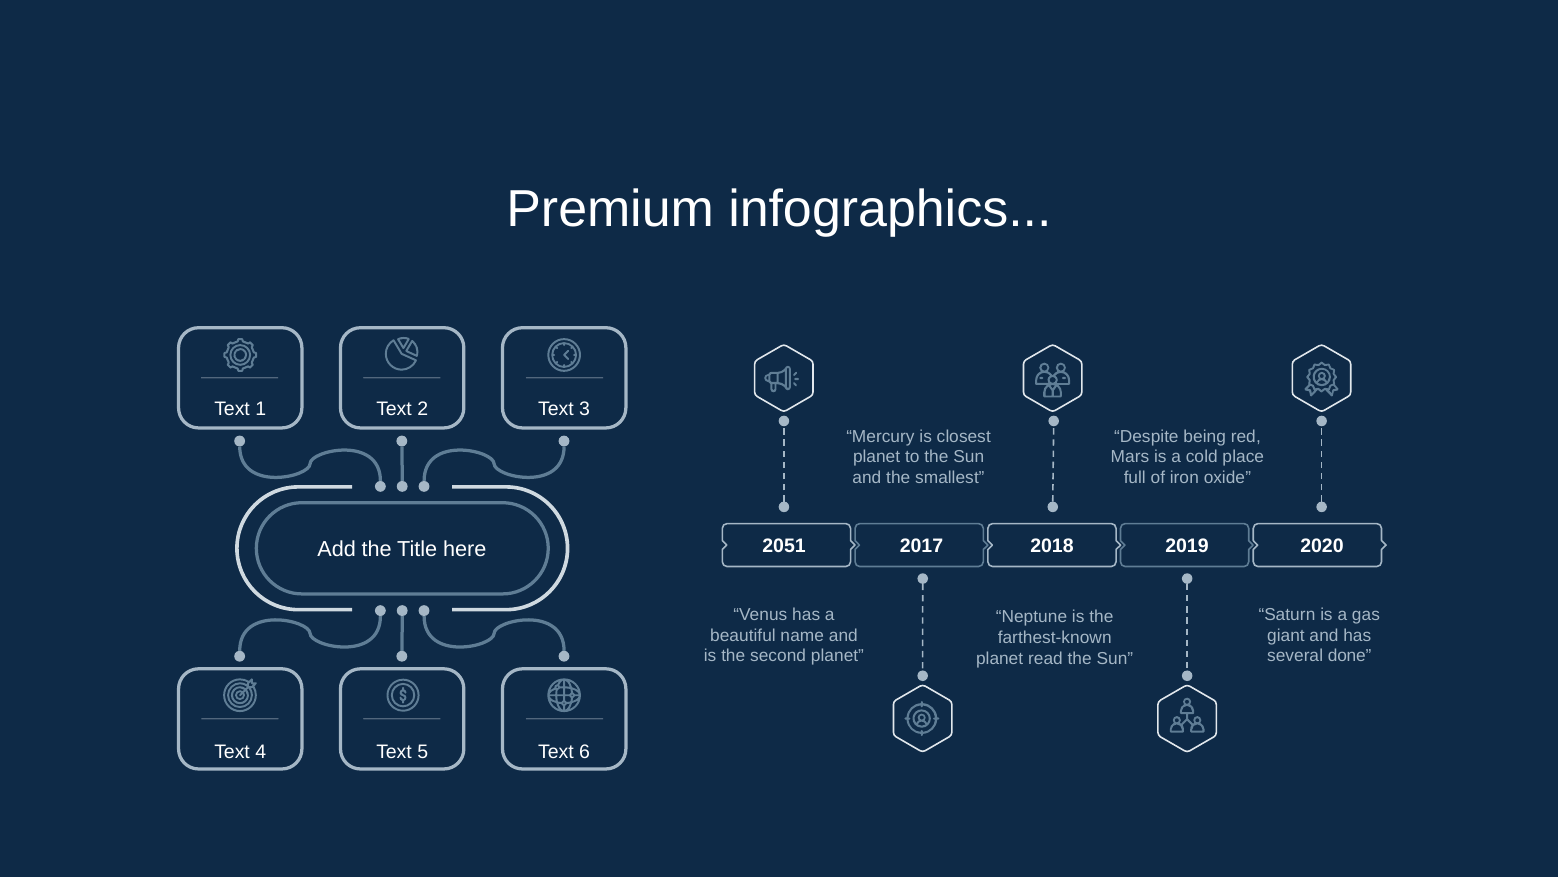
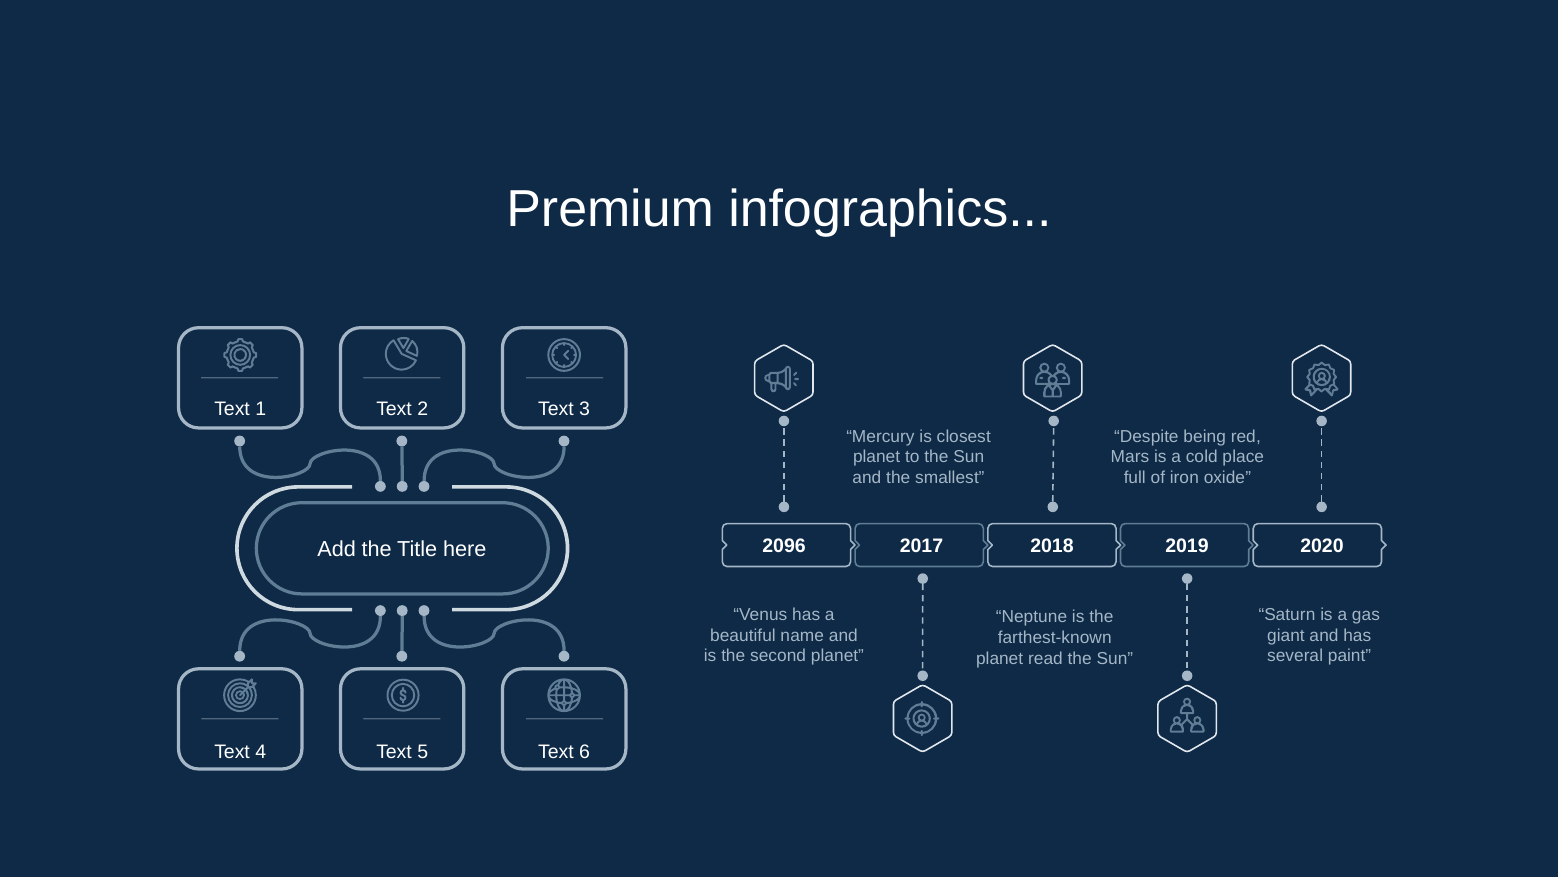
2051: 2051 -> 2096 (784, 546)
done: done -> paint (1350, 656)
